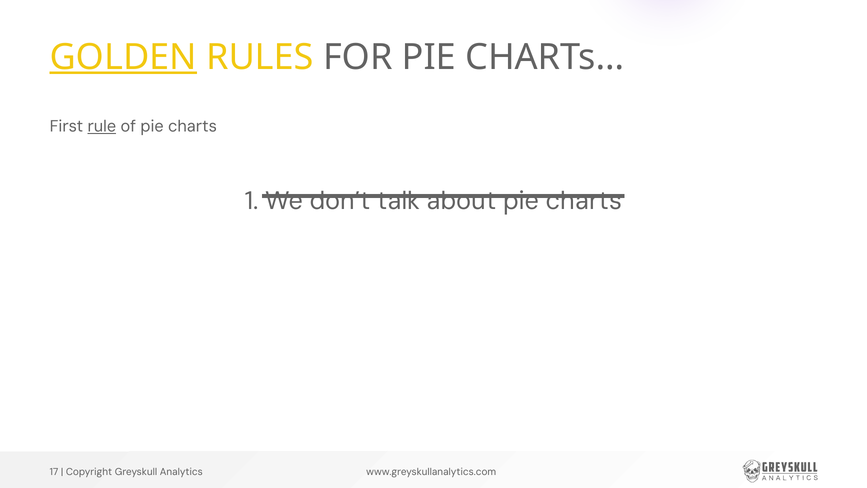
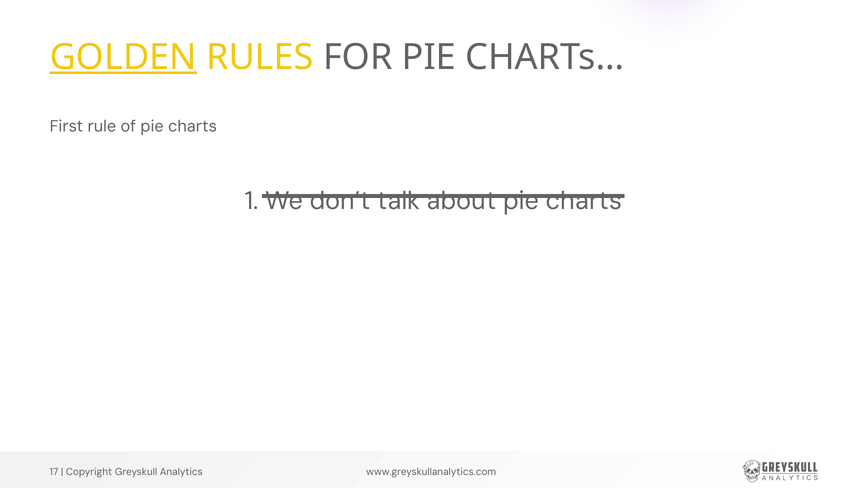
rule underline: present -> none (102, 126)
